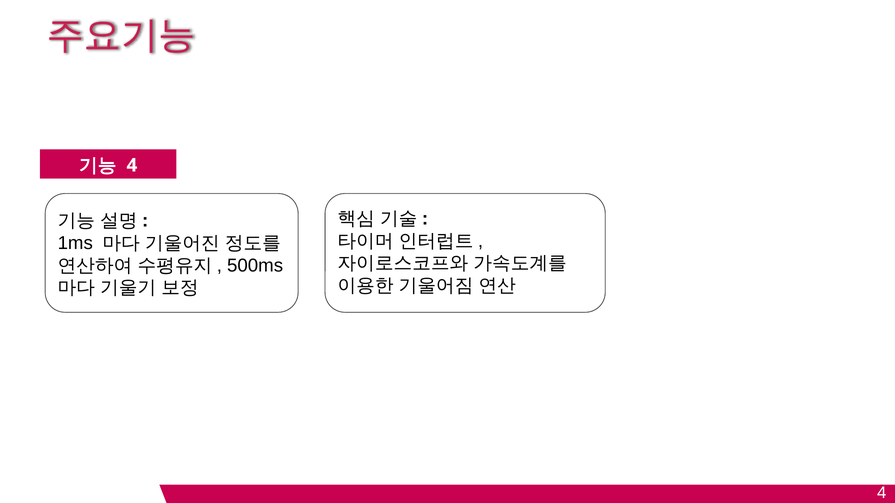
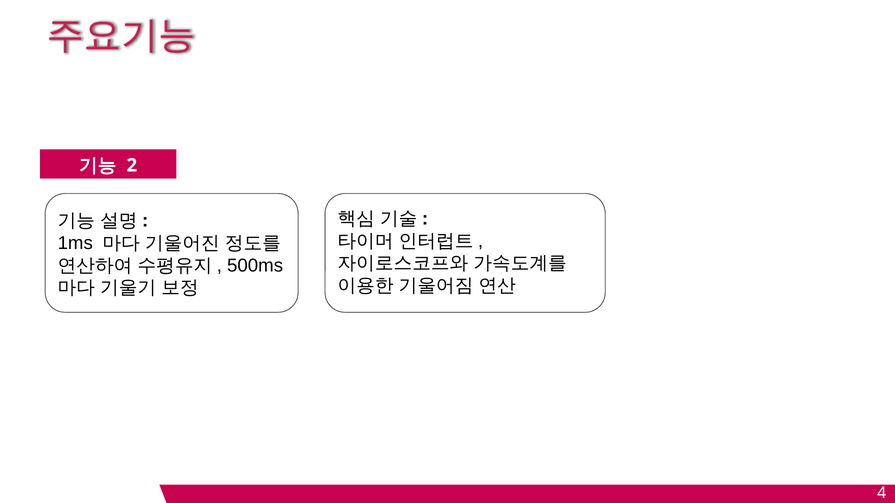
4: 4 -> 2 (132, 165)
